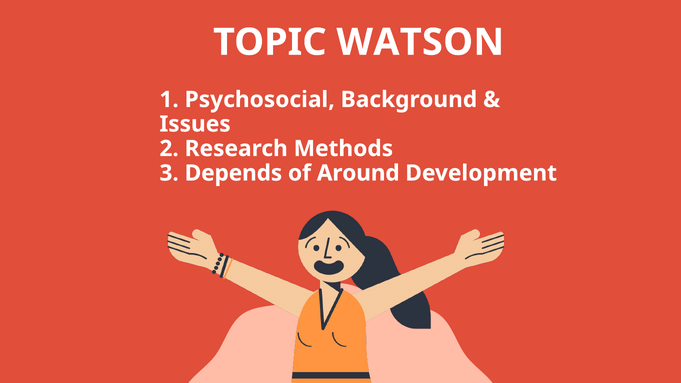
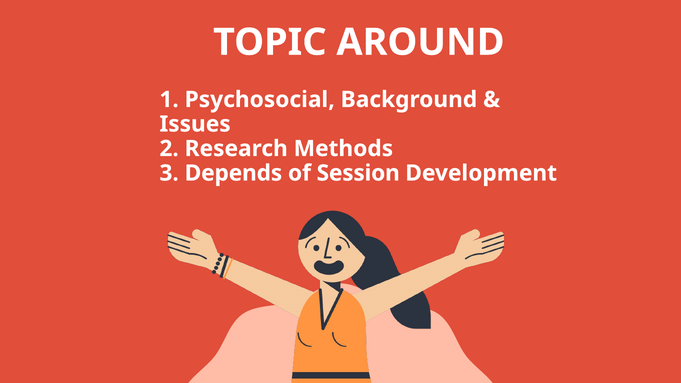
WATSON: WATSON -> AROUND (420, 42)
Around: Around -> Session (358, 173)
